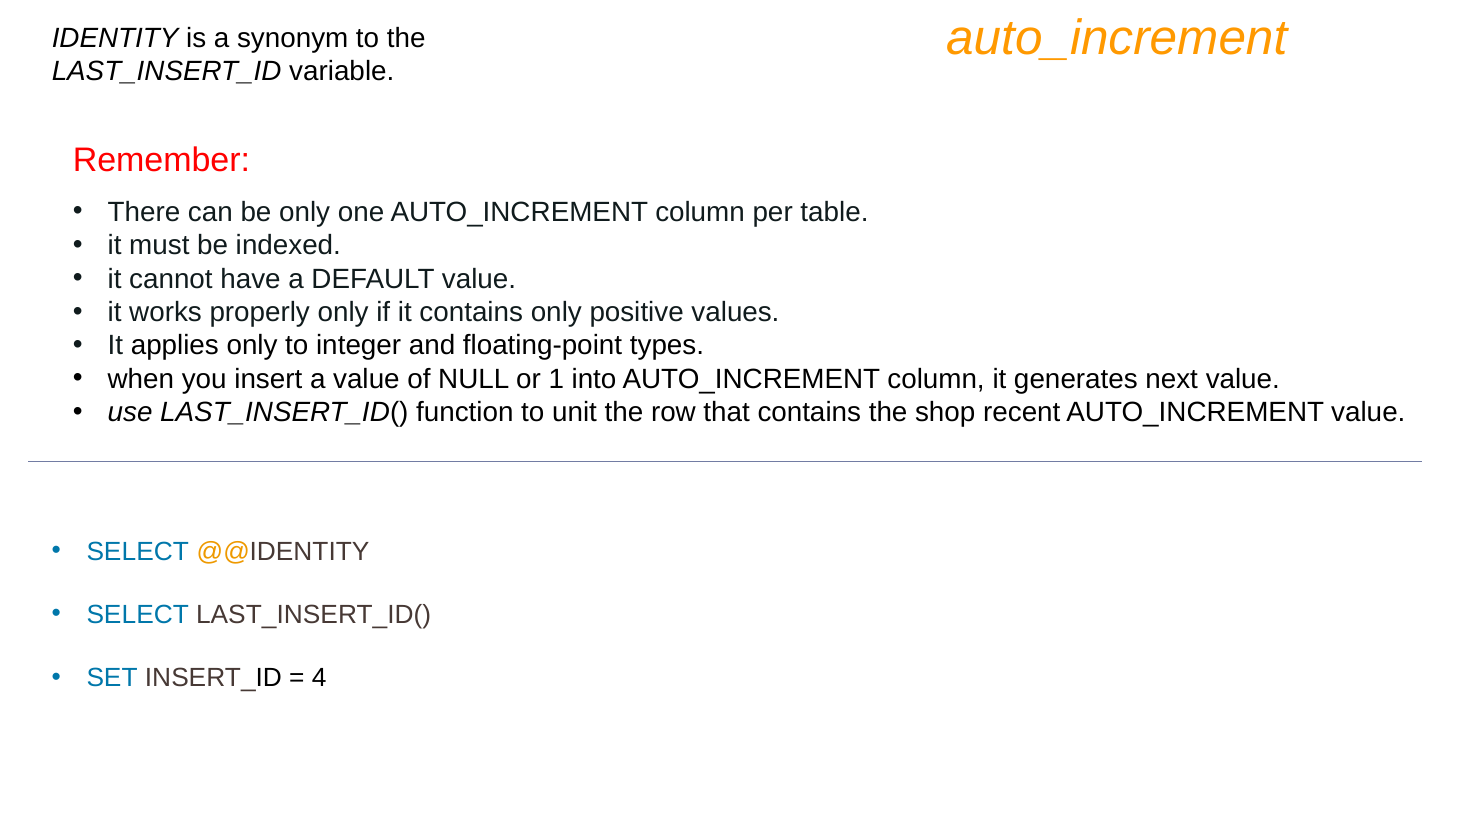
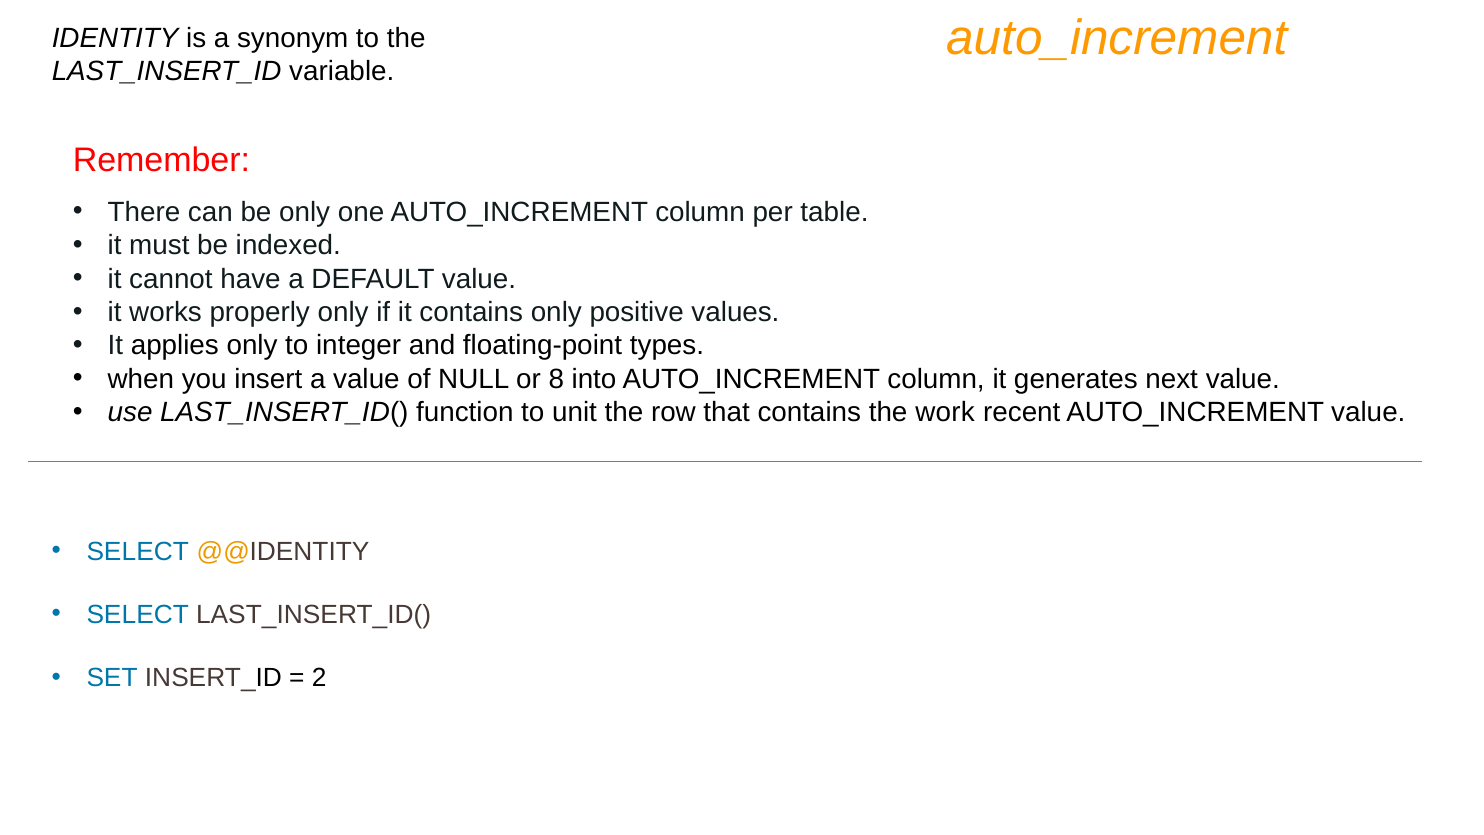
1: 1 -> 8 (556, 379)
shop: shop -> work (945, 412)
4: 4 -> 2 (319, 677)
